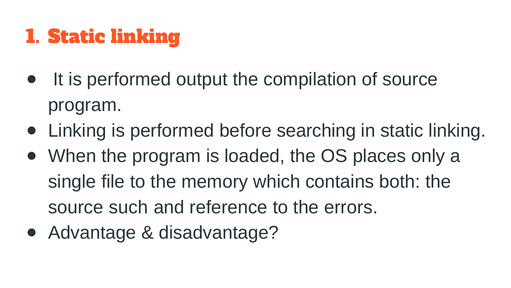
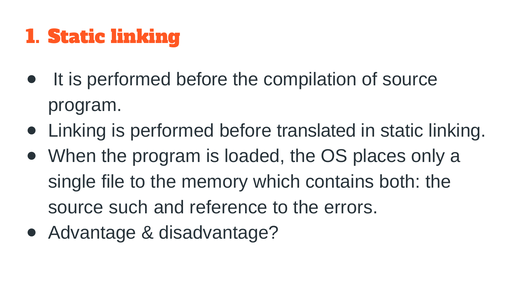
It is performed output: output -> before (202, 79)
searching: searching -> translated (316, 130)
